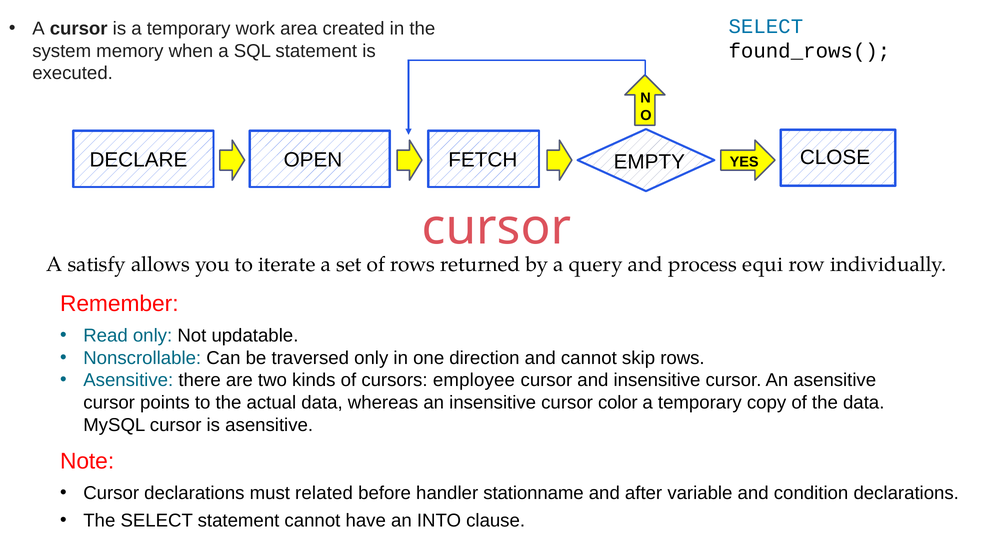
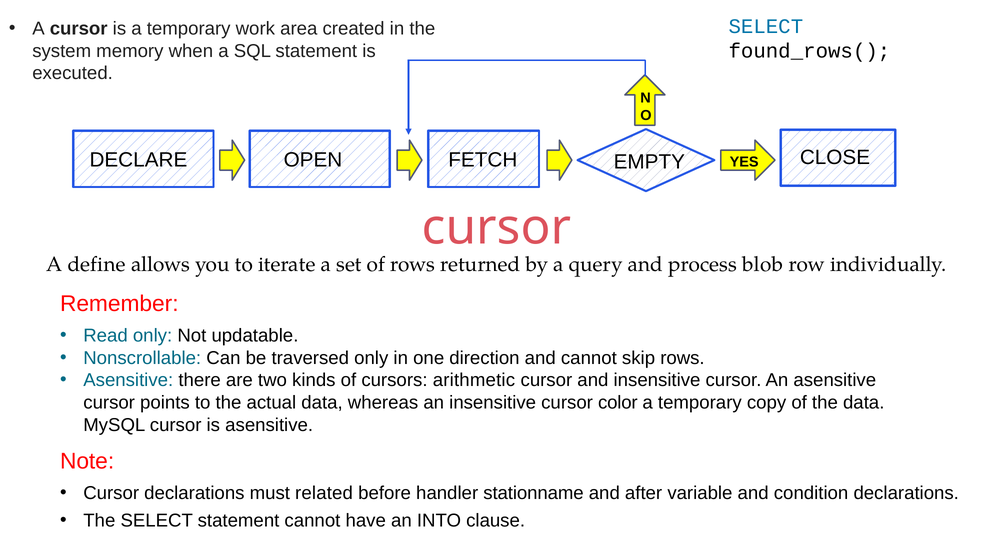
satisfy: satisfy -> define (97, 265)
equi: equi -> blob (763, 265)
employee: employee -> arithmetic (474, 381)
